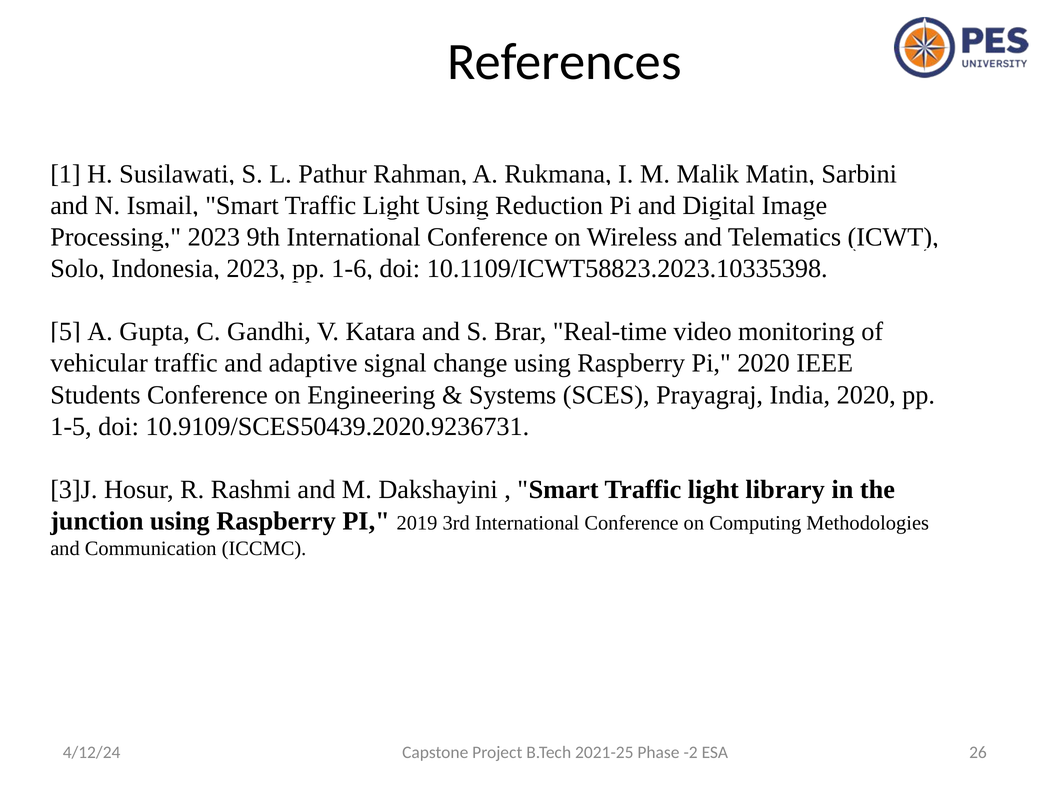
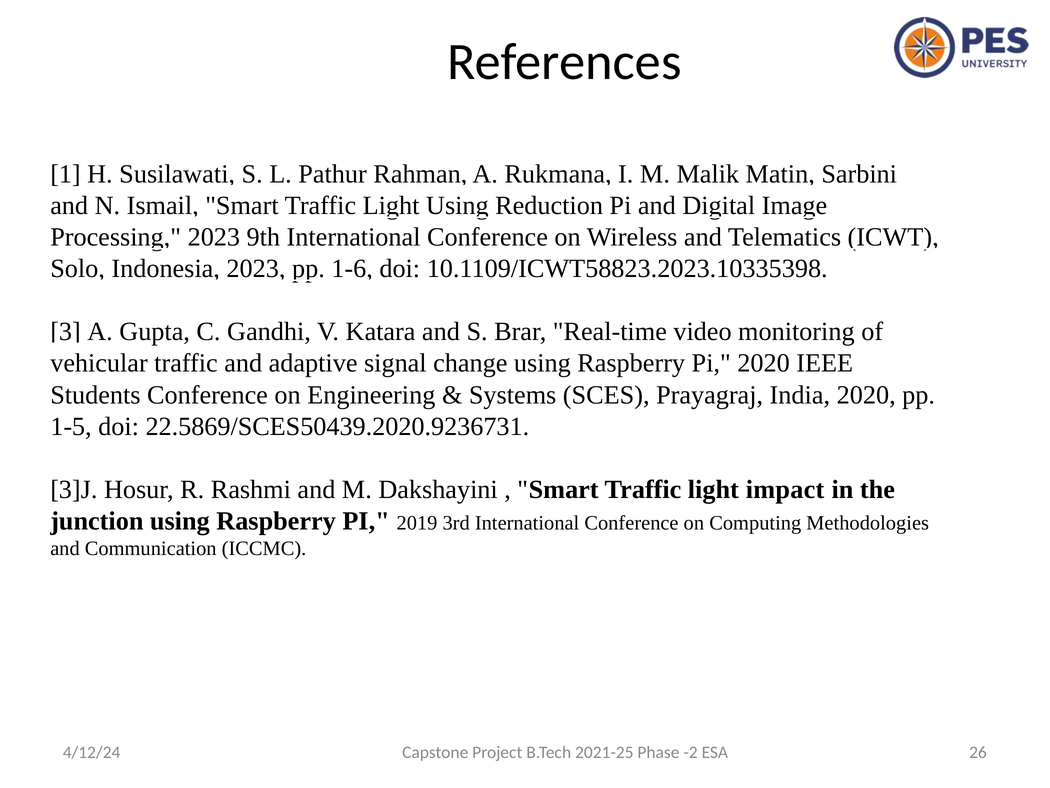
5: 5 -> 3 (66, 332)
10.9109/SCES50439.2020.9236731: 10.9109/SCES50439.2020.9236731 -> 22.5869/SCES50439.2020.9236731 (337, 426)
library: library -> impact (785, 489)
